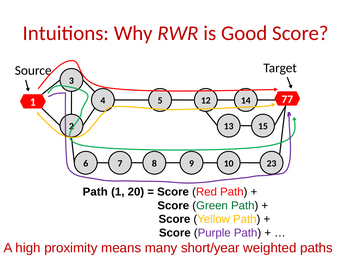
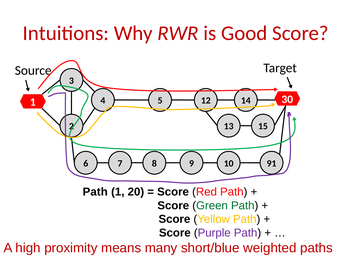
77: 77 -> 30 (287, 99)
23: 23 -> 91 (272, 164)
short/year: short/year -> short/blue (210, 248)
